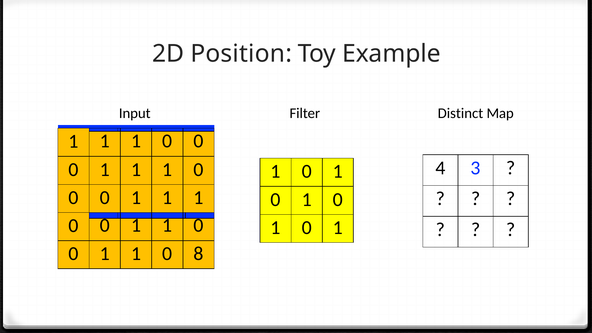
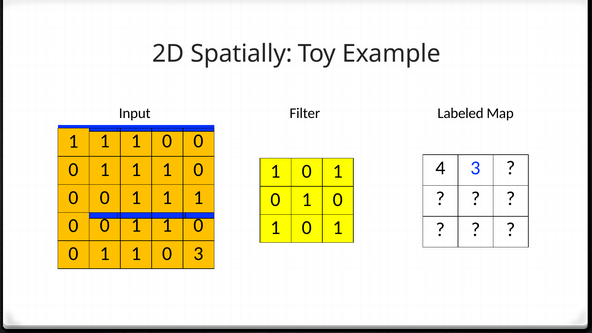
Position: Position -> Spatially (241, 54)
Distinct: Distinct -> Labeled (461, 113)
0 8: 8 -> 3 (199, 254)
